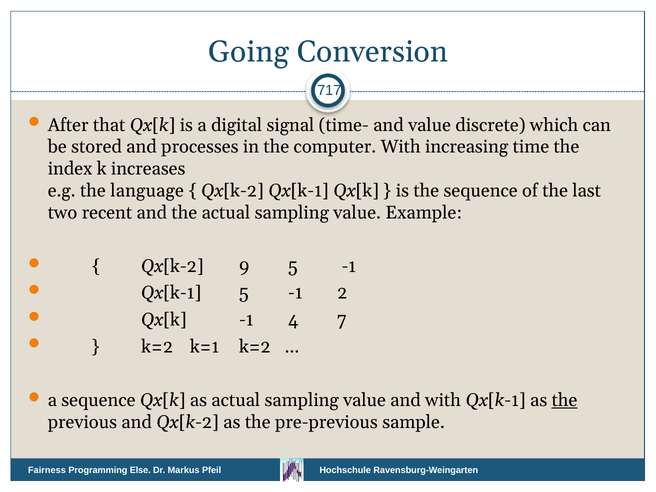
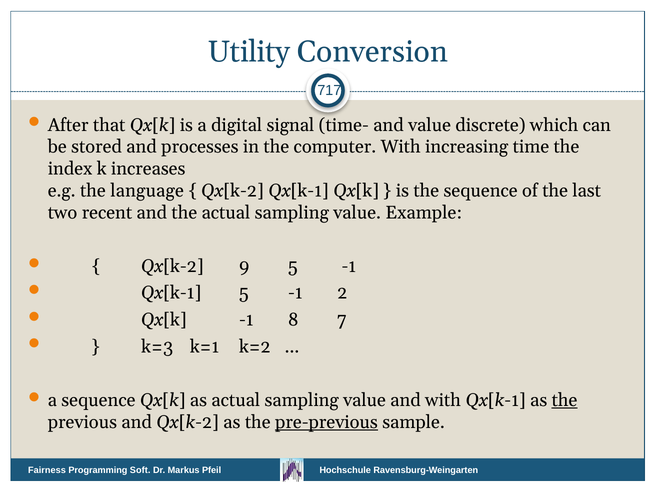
Going: Going -> Utility (249, 52)
4: 4 -> 8 (293, 320)
k=2: k=2 -> k=3 (157, 347)
pre-previous underline: none -> present (326, 422)
Else: Else -> Soft (140, 470)
